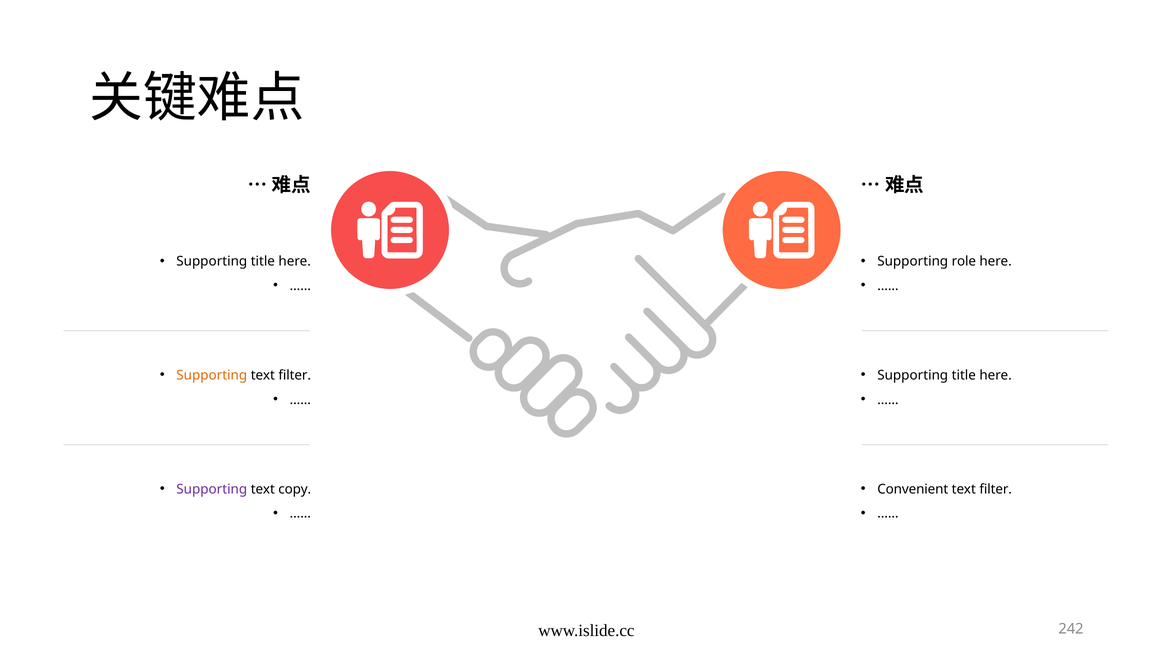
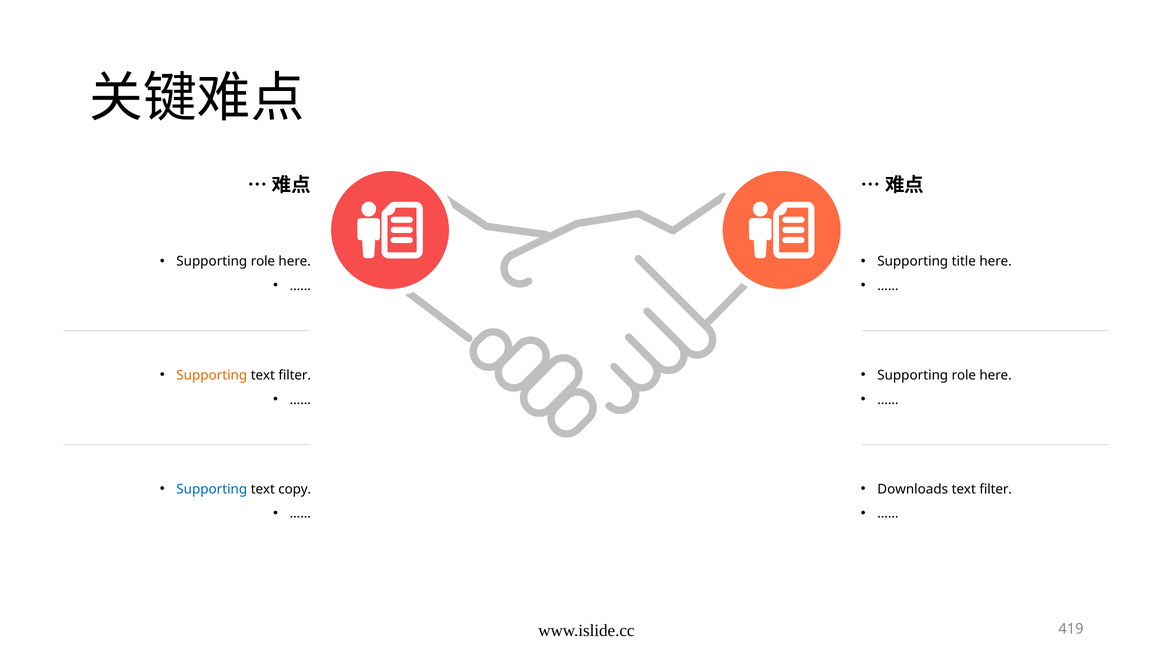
title: title -> role (263, 261)
role: role -> title (964, 261)
title: title -> role (964, 375)
Supporting colour: purple -> blue (212, 489)
Convenient: Convenient -> Downloads (913, 489)
242: 242 -> 419 (1071, 629)
